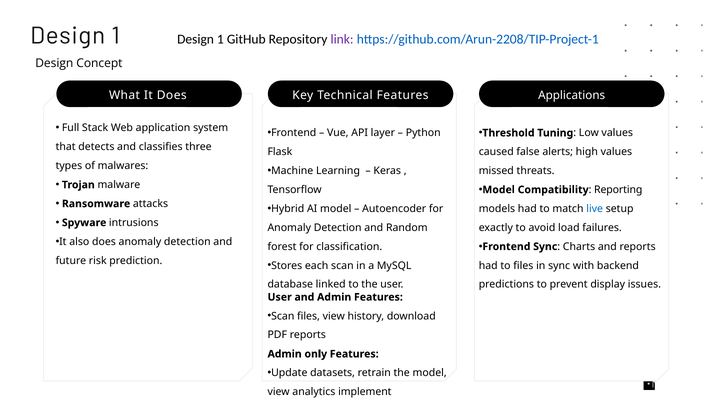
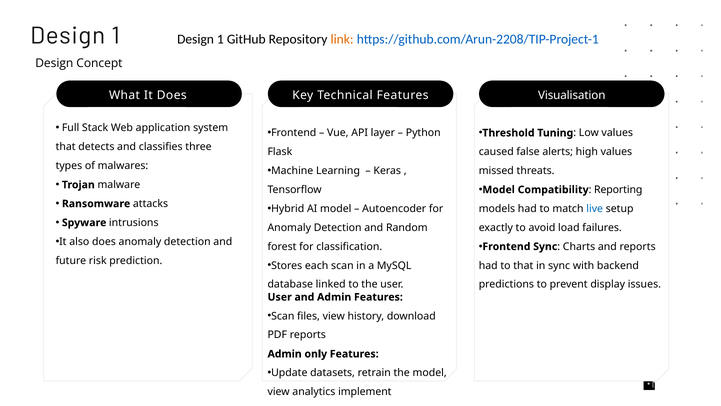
link colour: purple -> orange (342, 39)
Applications: Applications -> Visualisation (572, 95)
to files: files -> that (523, 265)
